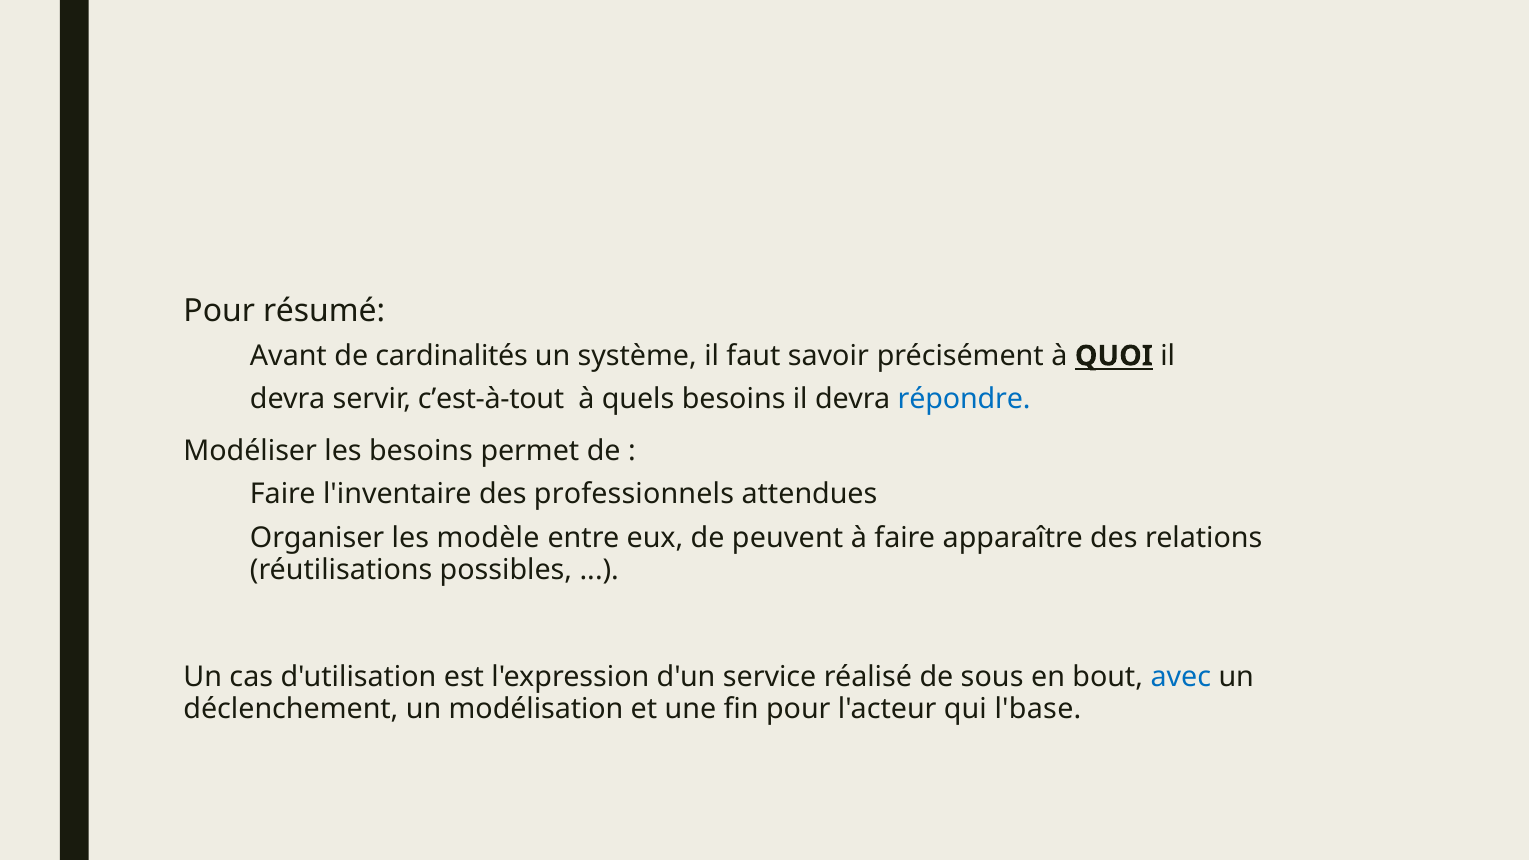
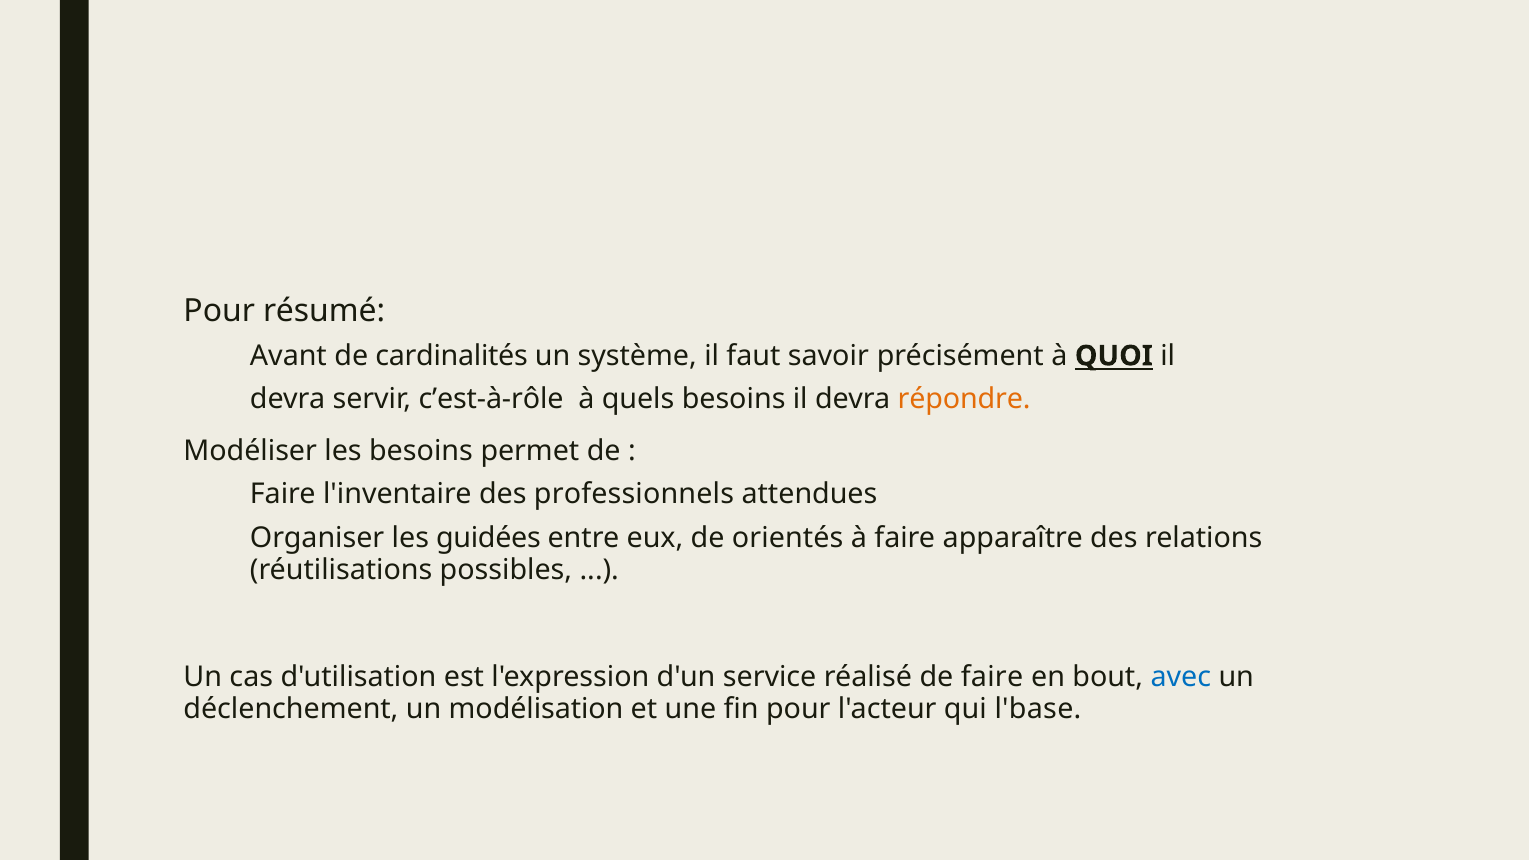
c’est-à-tout: c’est-à-tout -> c’est-à-rôle (491, 399)
répondre colour: blue -> orange (964, 399)
modèle: modèle -> guidées (488, 538)
peuvent: peuvent -> orientés (788, 538)
de sous: sous -> faire (992, 677)
